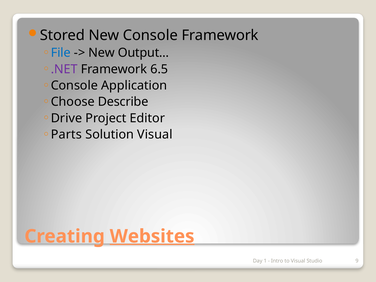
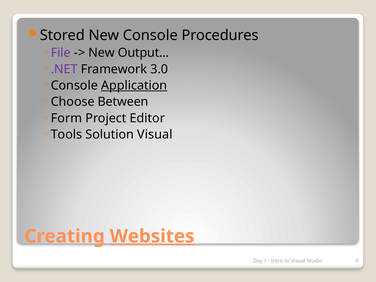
Console Framework: Framework -> Procedures (220, 35)
File colour: blue -> purple (61, 53)
6.5: 6.5 -> 3.0 (159, 69)
Application underline: none -> present (134, 86)
Describe: Describe -> Between (123, 102)
Drive: Drive -> Form (66, 118)
Parts: Parts -> Tools (66, 135)
